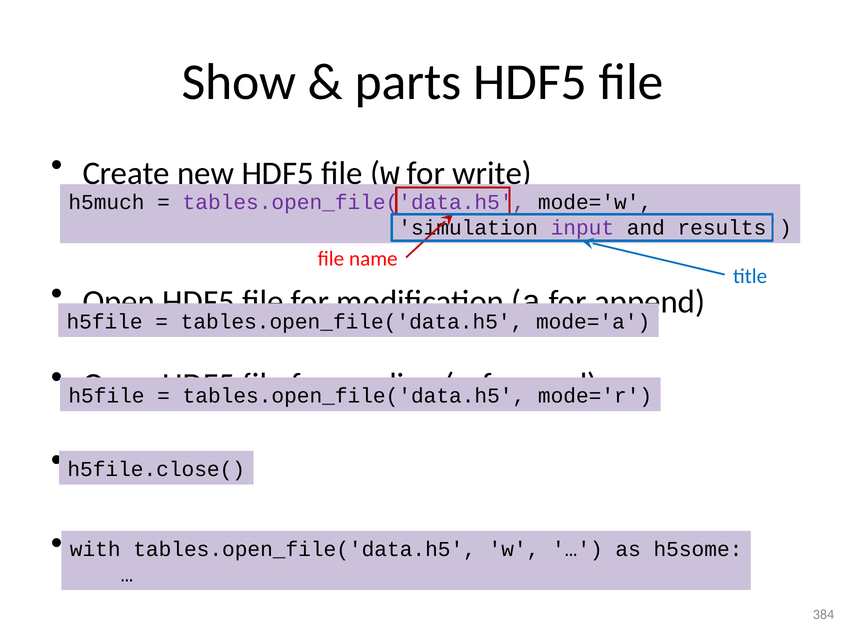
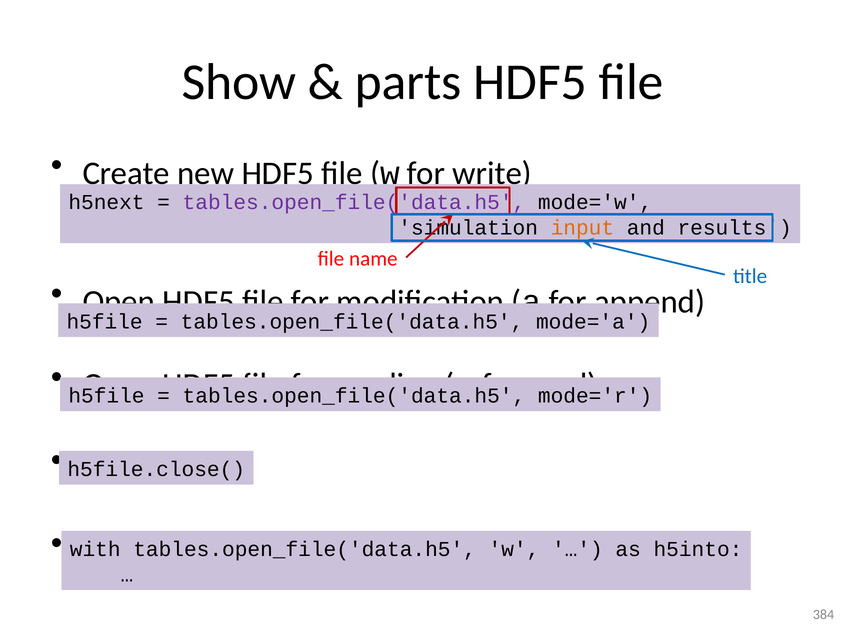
h5much: h5much -> h5next (106, 202)
input colour: purple -> orange (582, 228)
h5some: h5some -> h5into (698, 549)
